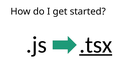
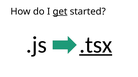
get underline: none -> present (60, 12)
